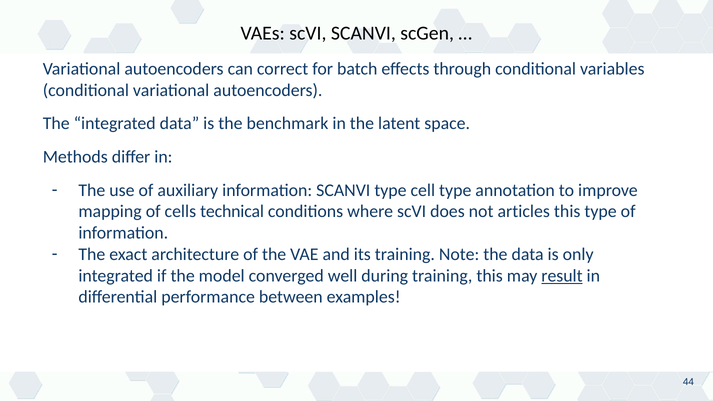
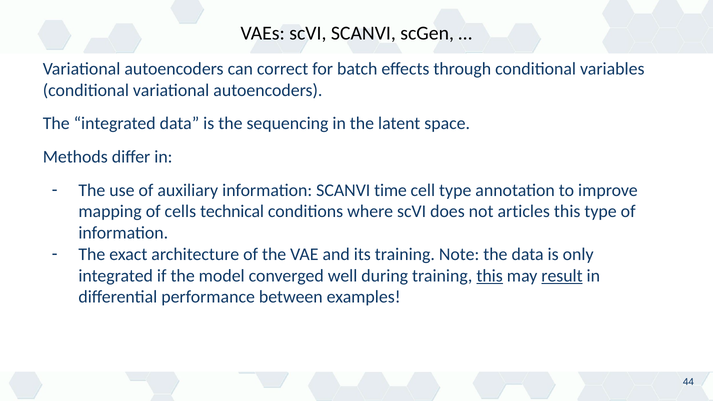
benchmark: benchmark -> sequencing (287, 124)
SCANVI type: type -> time (391, 190)
this underline: none -> present (490, 276)
